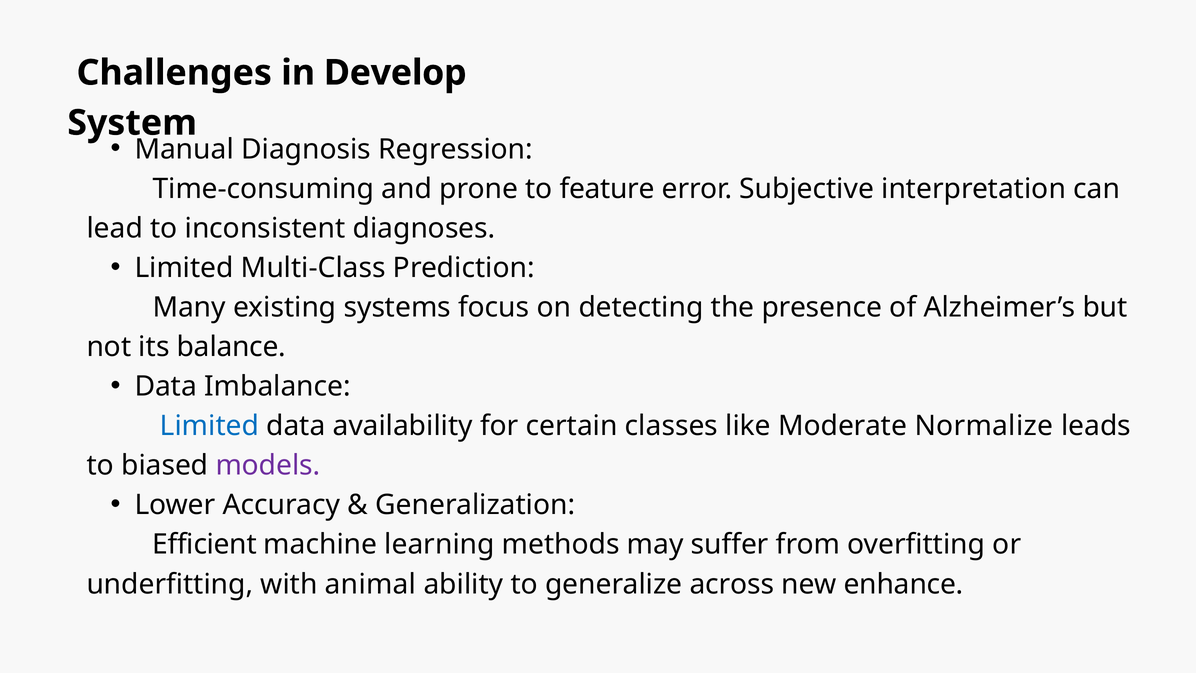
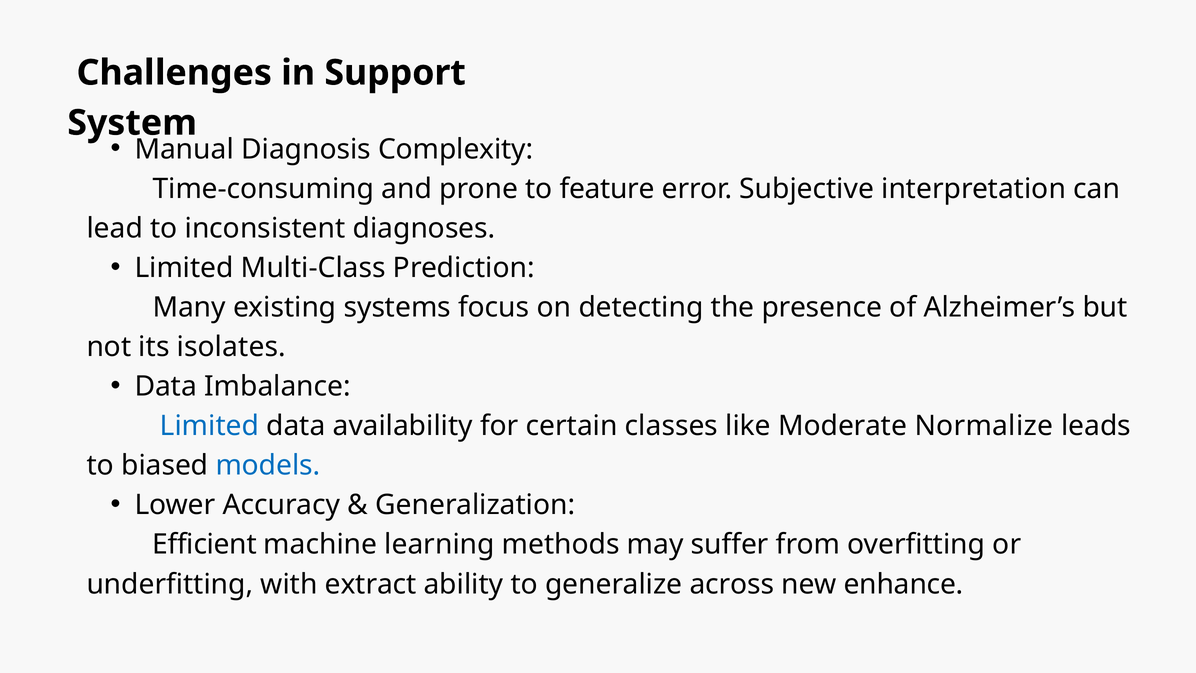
Develop: Develop -> Support (395, 73)
Regression: Regression -> Complexity (456, 149)
balance: balance -> isolates (231, 347)
models colour: purple -> blue (268, 465)
animal: animal -> extract (371, 584)
